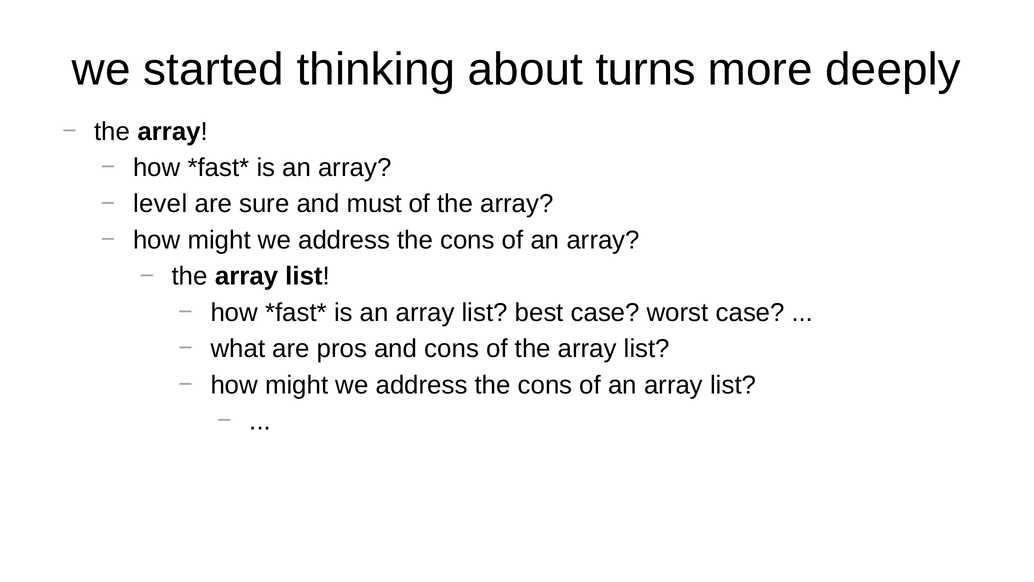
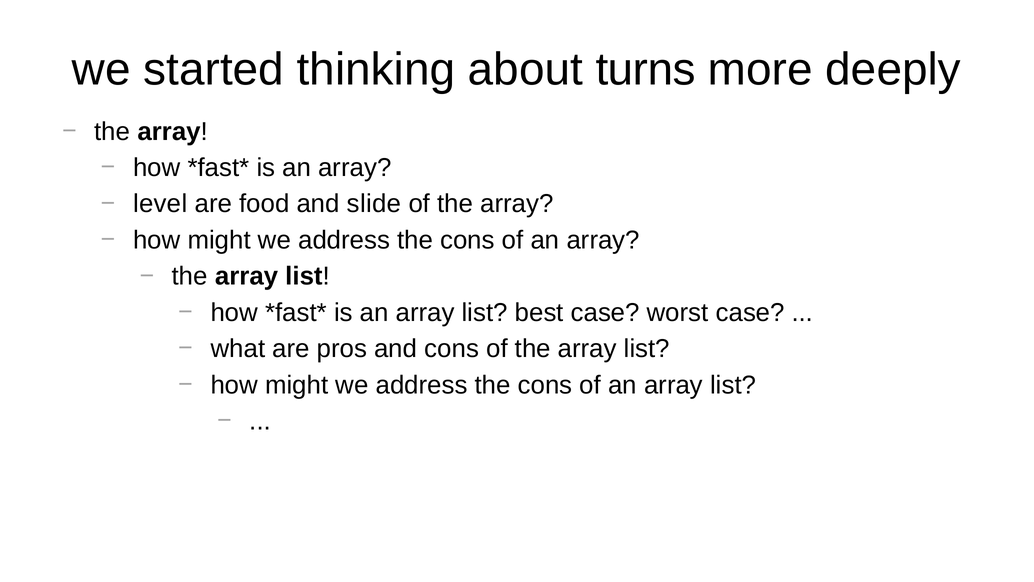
sure: sure -> food (264, 204)
must: must -> slide (374, 204)
